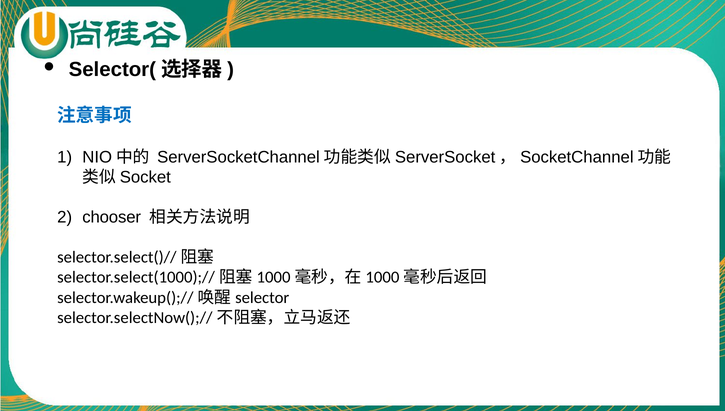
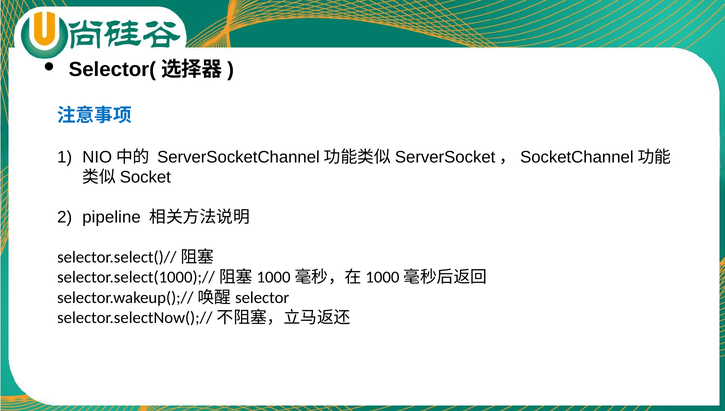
chooser: chooser -> pipeline (112, 217)
